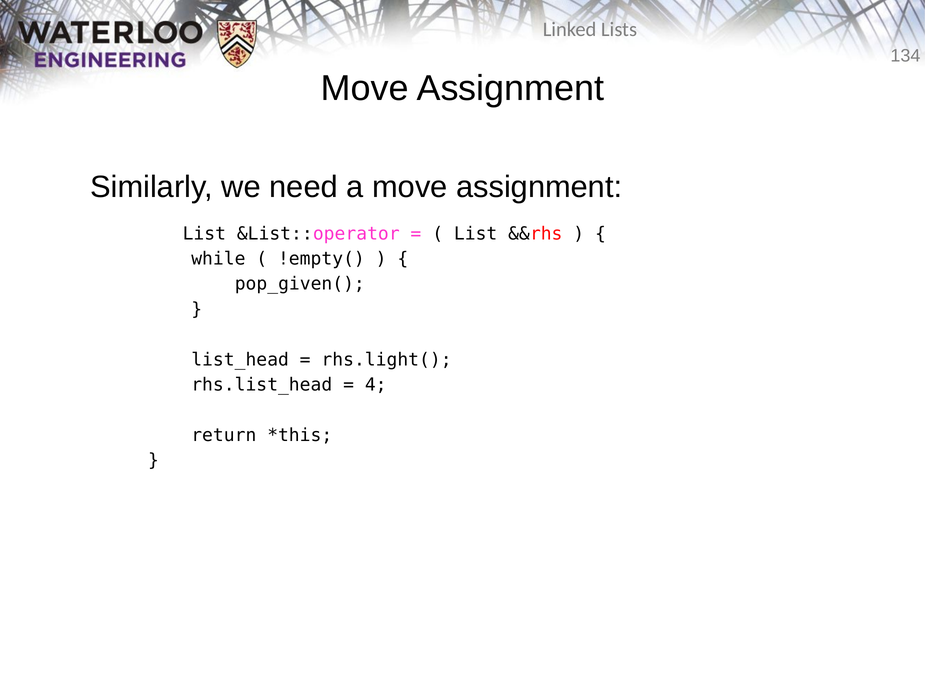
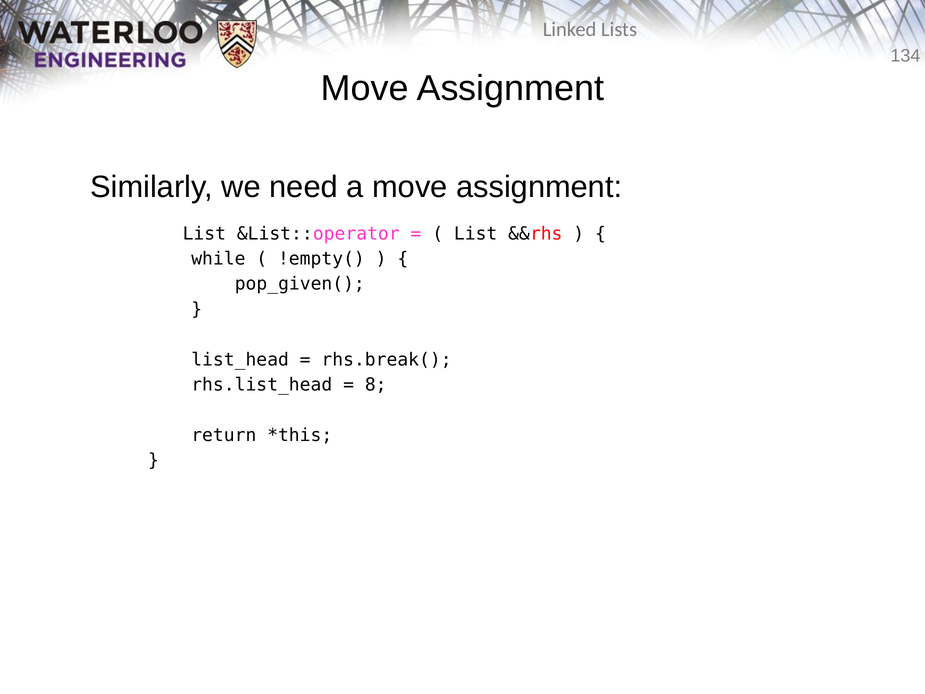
rhs.light(: rhs.light( -> rhs.break( (387, 360)
4: 4 -> 8 (376, 385)
